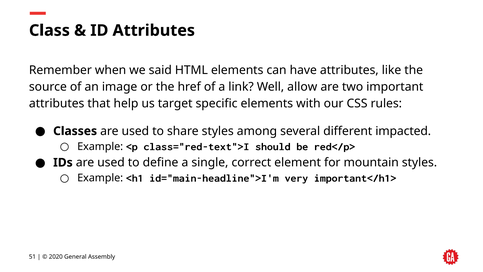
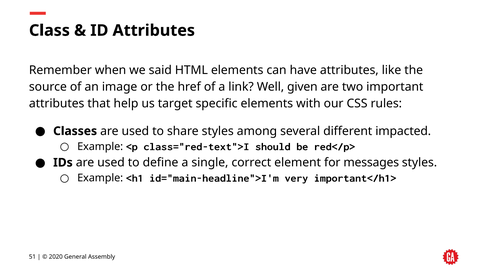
allow: allow -> given (302, 87)
mountain: mountain -> messages (371, 162)
